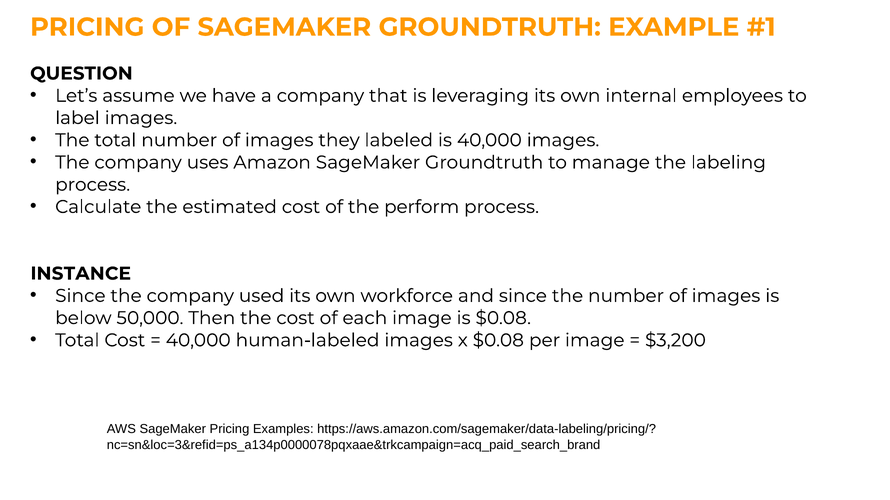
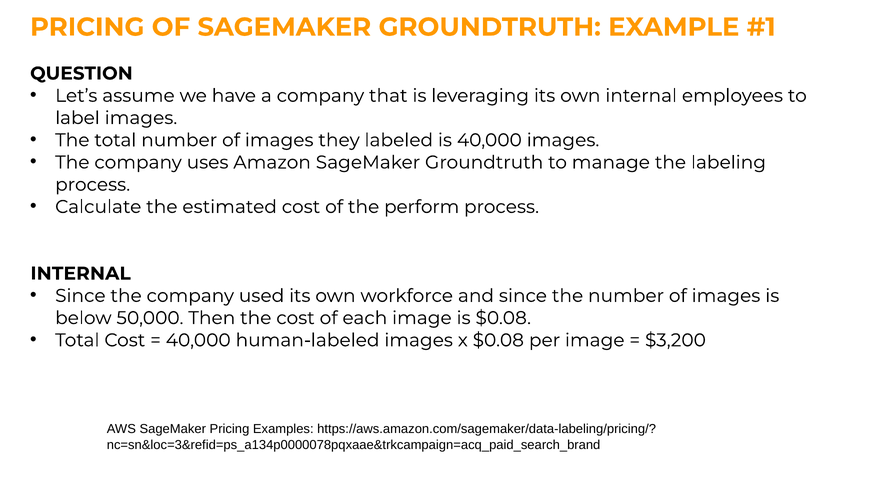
INSTANCE: INSTANCE -> INTERNAL (81, 274)
